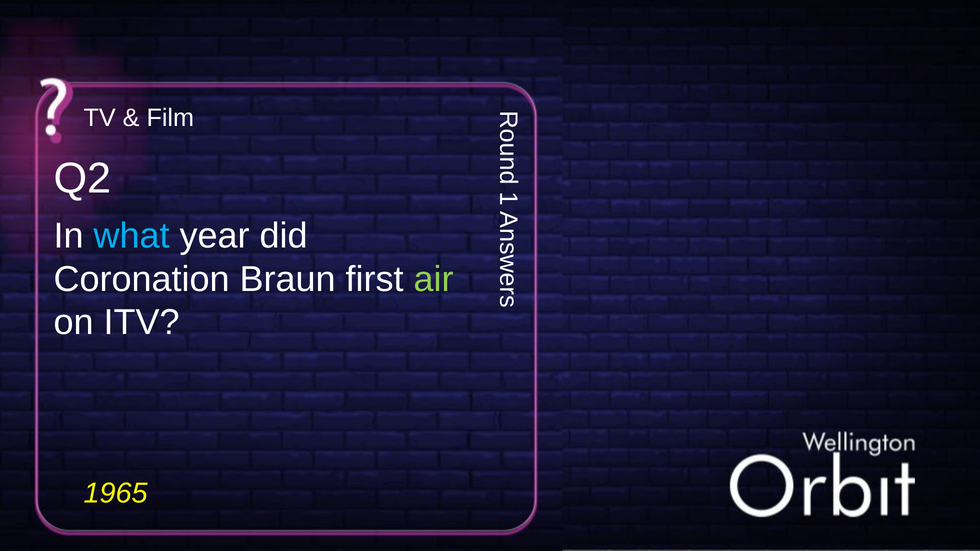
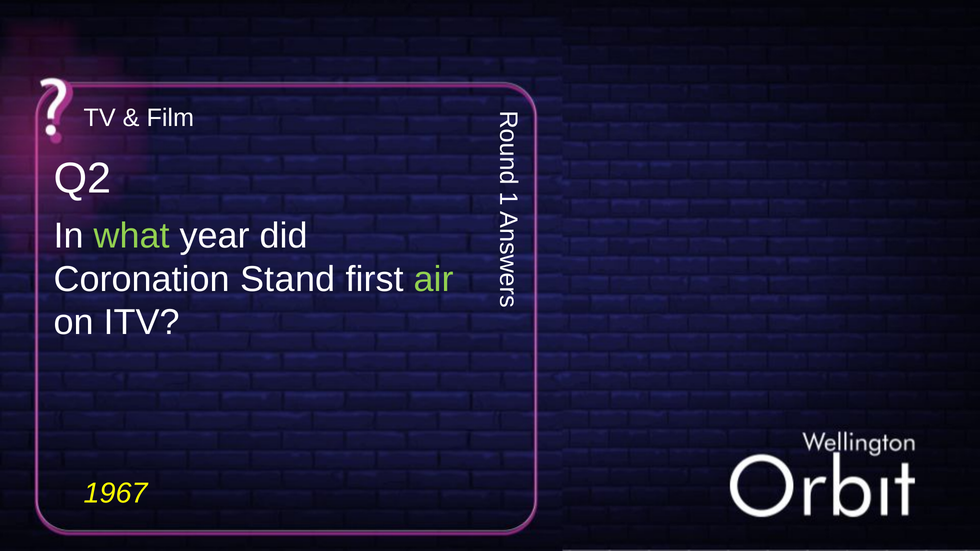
what colour: light blue -> light green (132, 236)
Braun: Braun -> Stand (288, 279)
1965: 1965 -> 1967 (116, 493)
